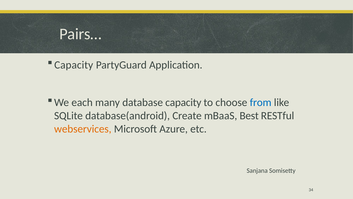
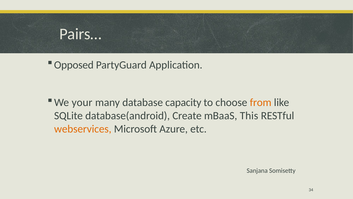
Capacity: Capacity -> Opposed (74, 65)
each: each -> your (82, 102)
from colour: blue -> orange (261, 102)
Best: Best -> This (249, 115)
